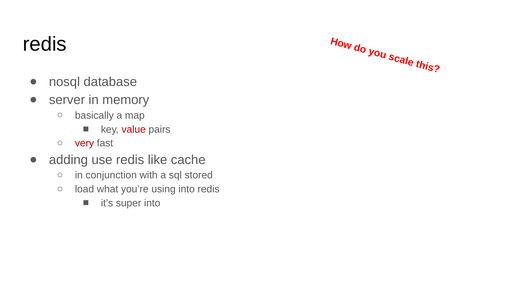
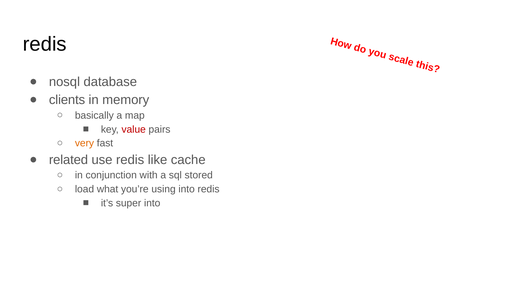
server: server -> clients (67, 100)
very colour: red -> orange (84, 143)
adding: adding -> related (68, 159)
